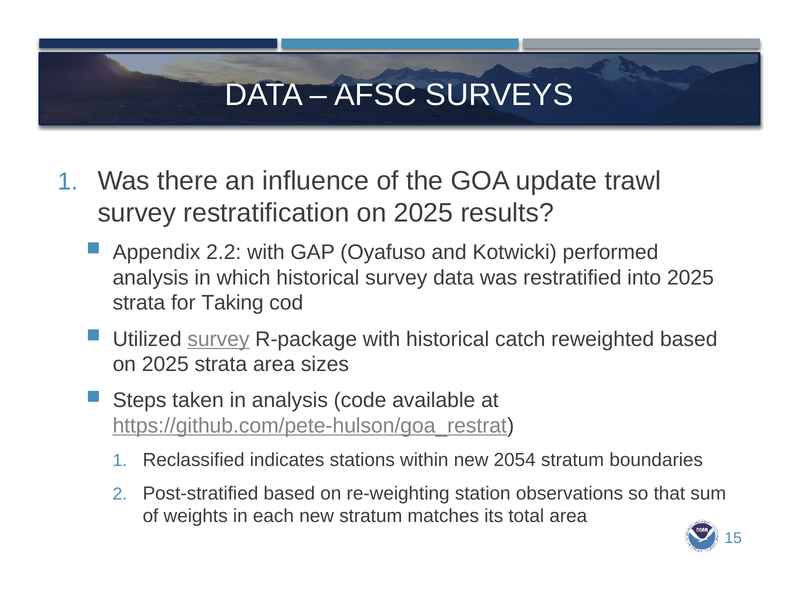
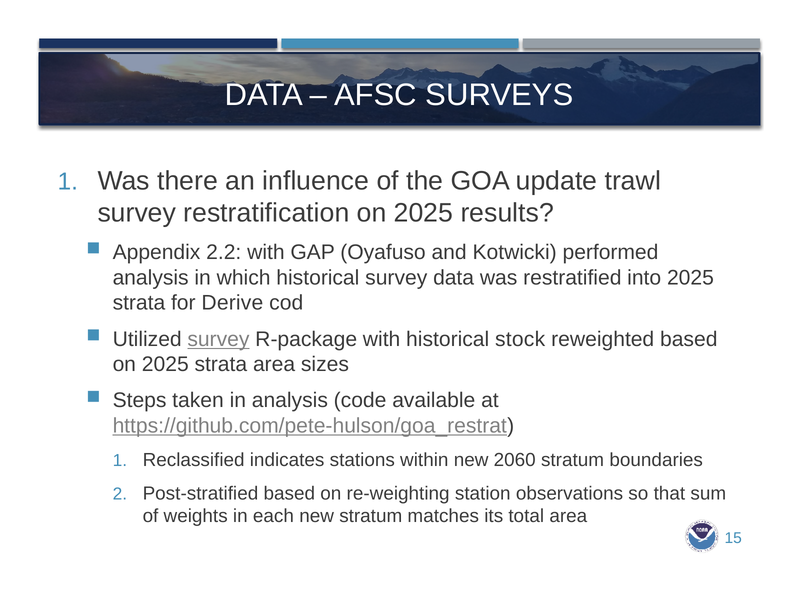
Taking: Taking -> Derive (232, 303)
catch: catch -> stock (520, 339)
2054: 2054 -> 2060 (515, 460)
